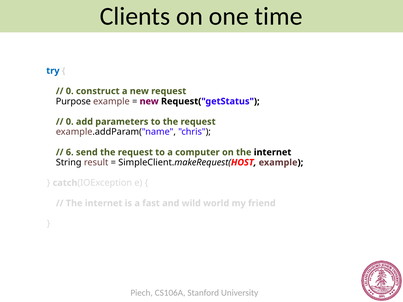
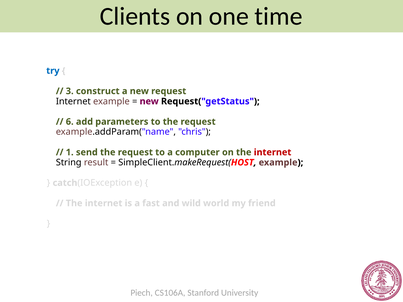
0: 0 -> 3 (70, 91)
Purpose: Purpose -> Internet (73, 101)
0: 0 -> 6 (70, 122)
6: 6 -> 1 (70, 152)
internet colour: black -> red (273, 152)
